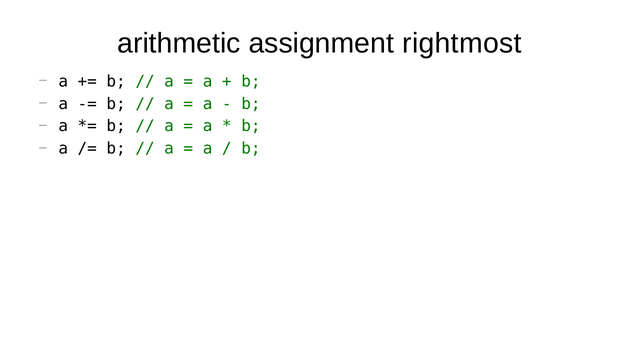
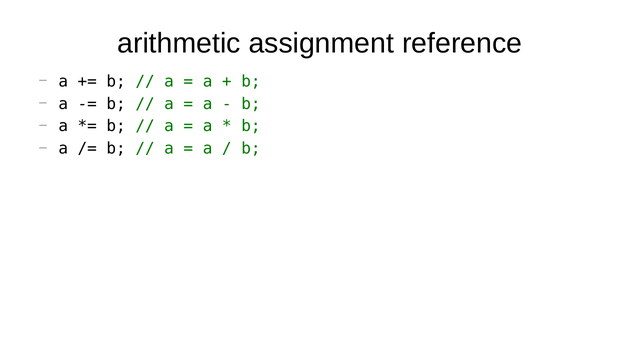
rightmost: rightmost -> reference (462, 43)
